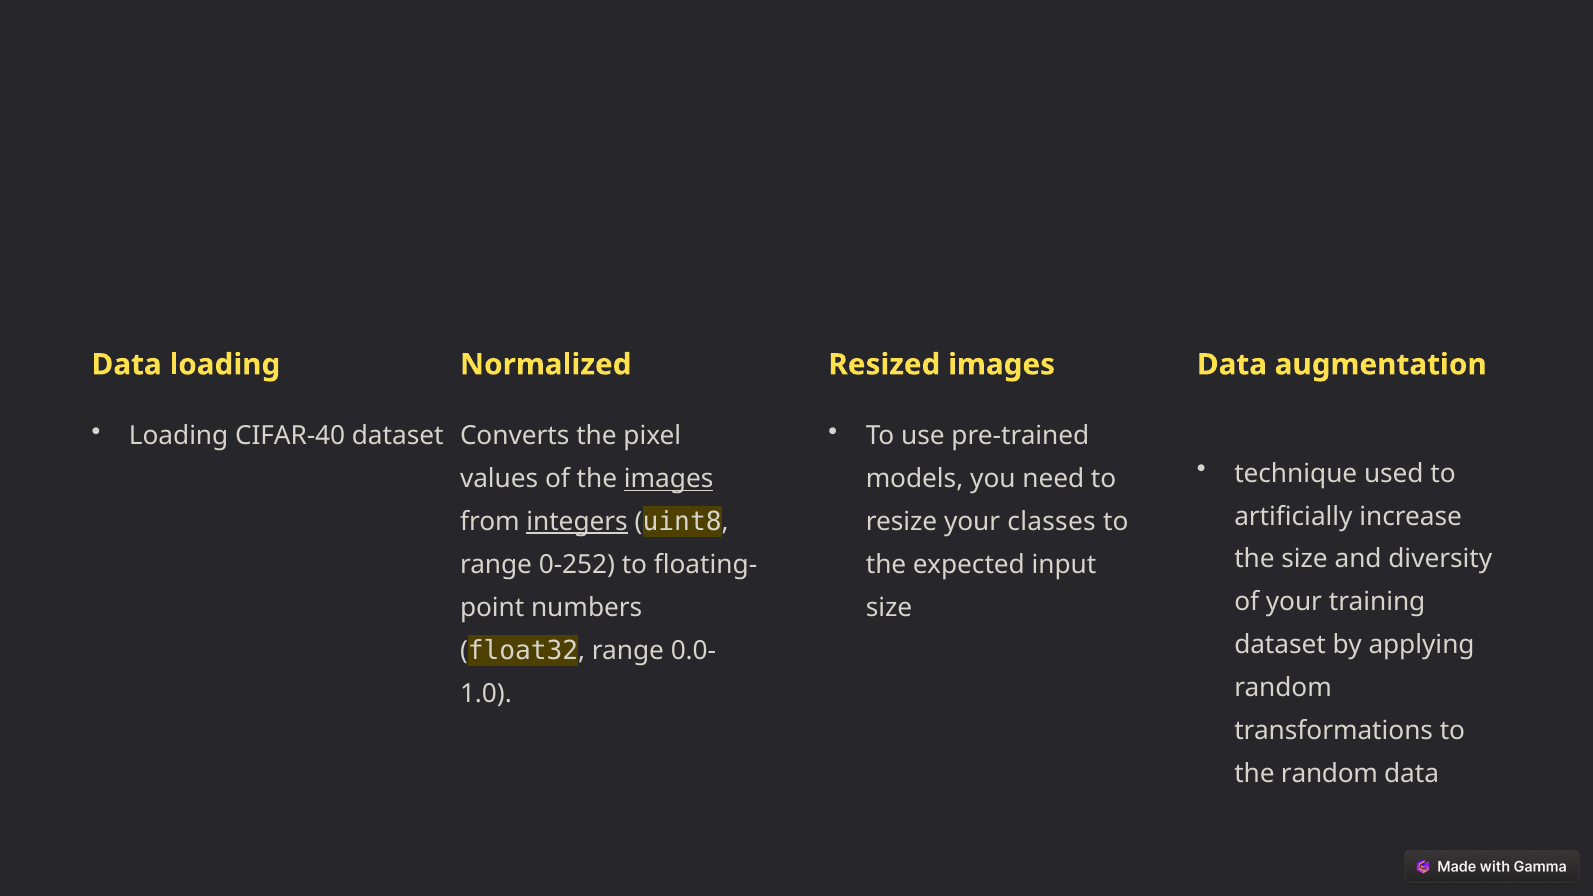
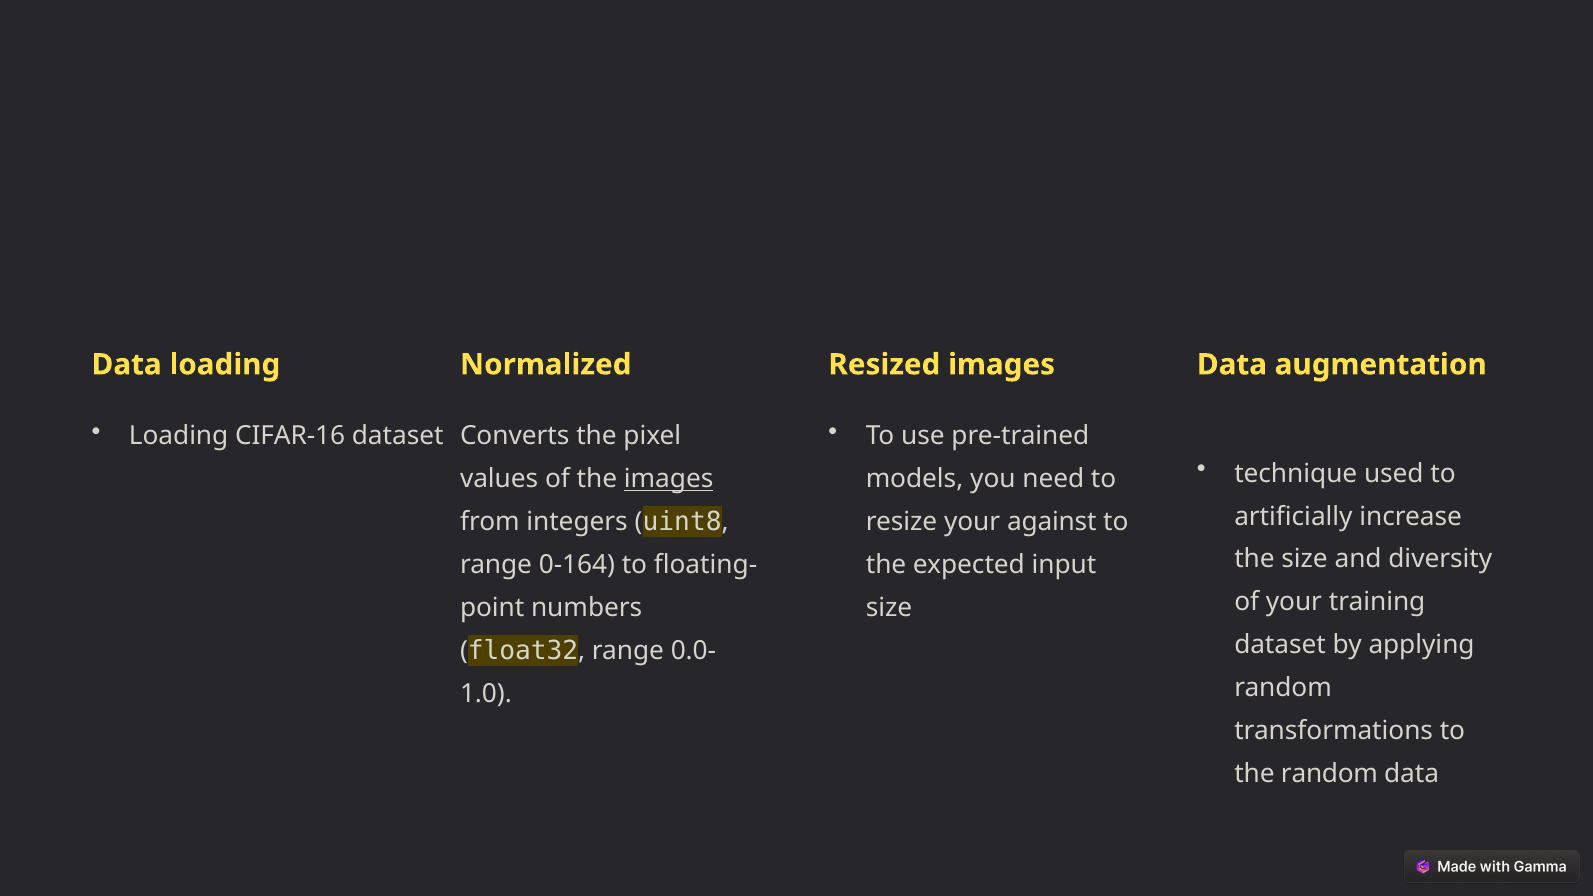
CIFAR-40: CIFAR-40 -> CIFAR-16 (290, 436)
integers underline: present -> none (577, 522)
classes: classes -> against (1052, 522)
0-252: 0-252 -> 0-164 (577, 565)
